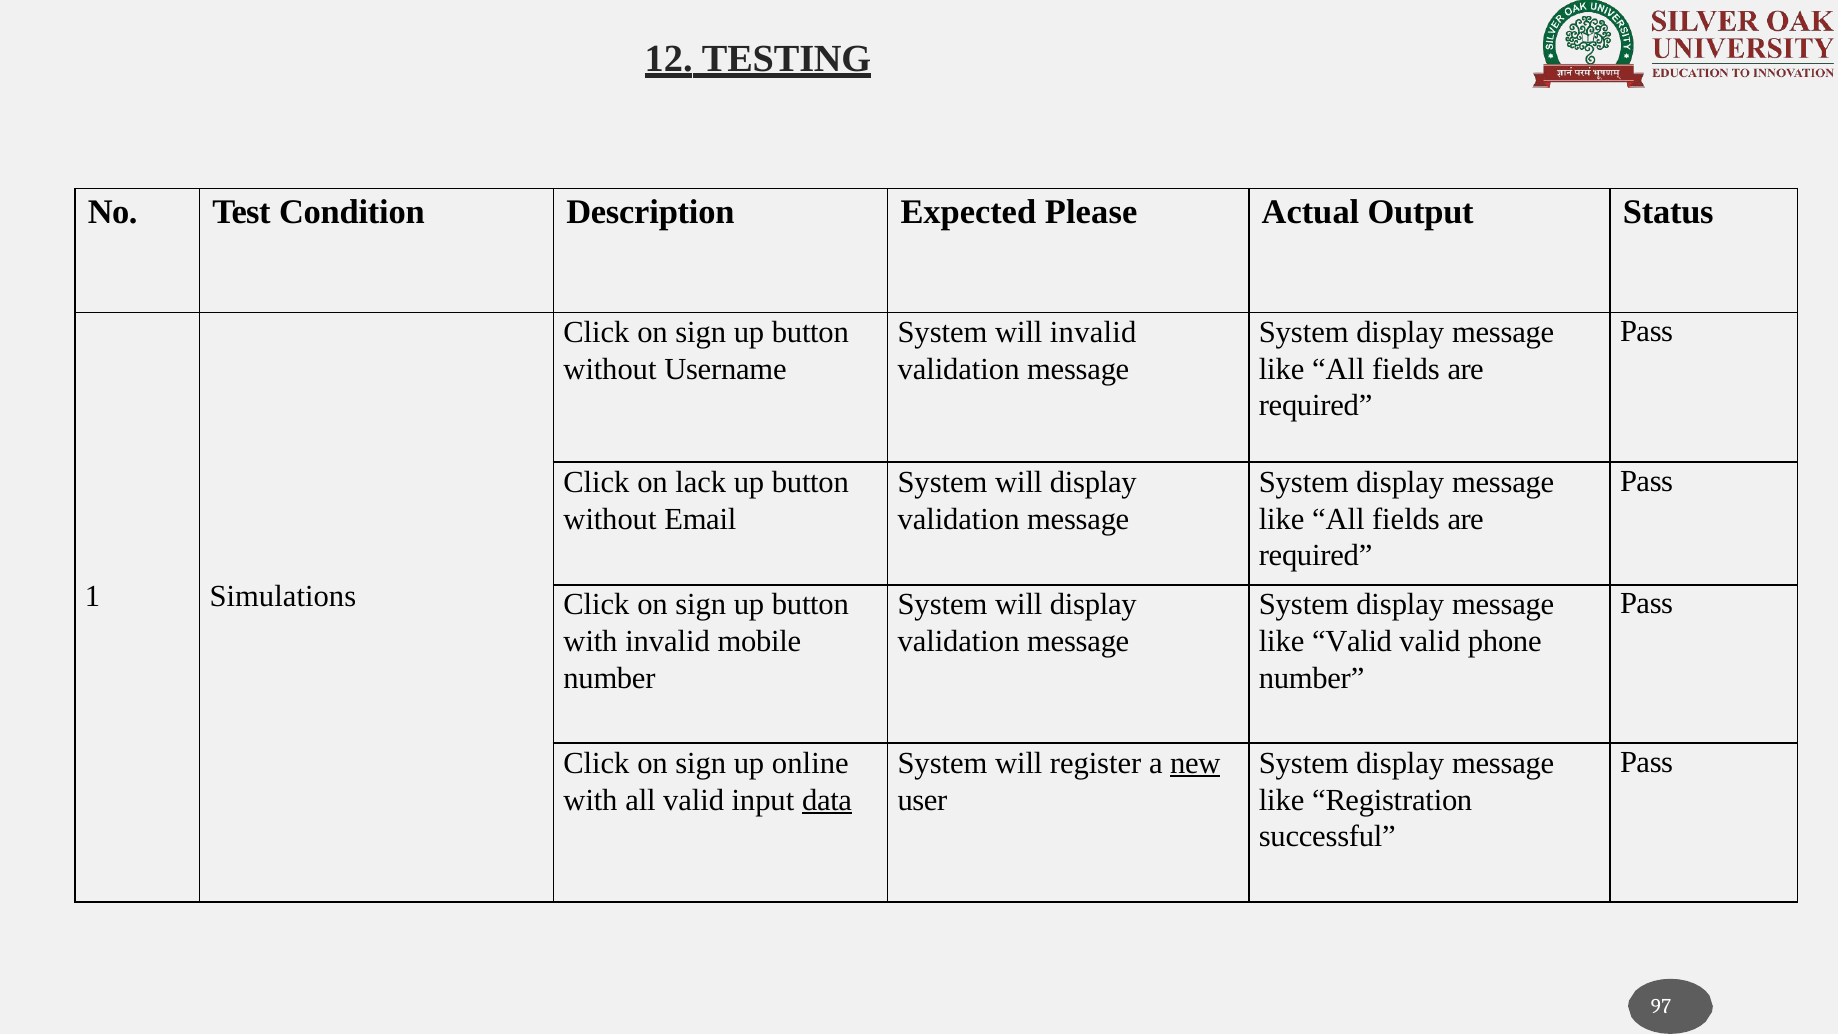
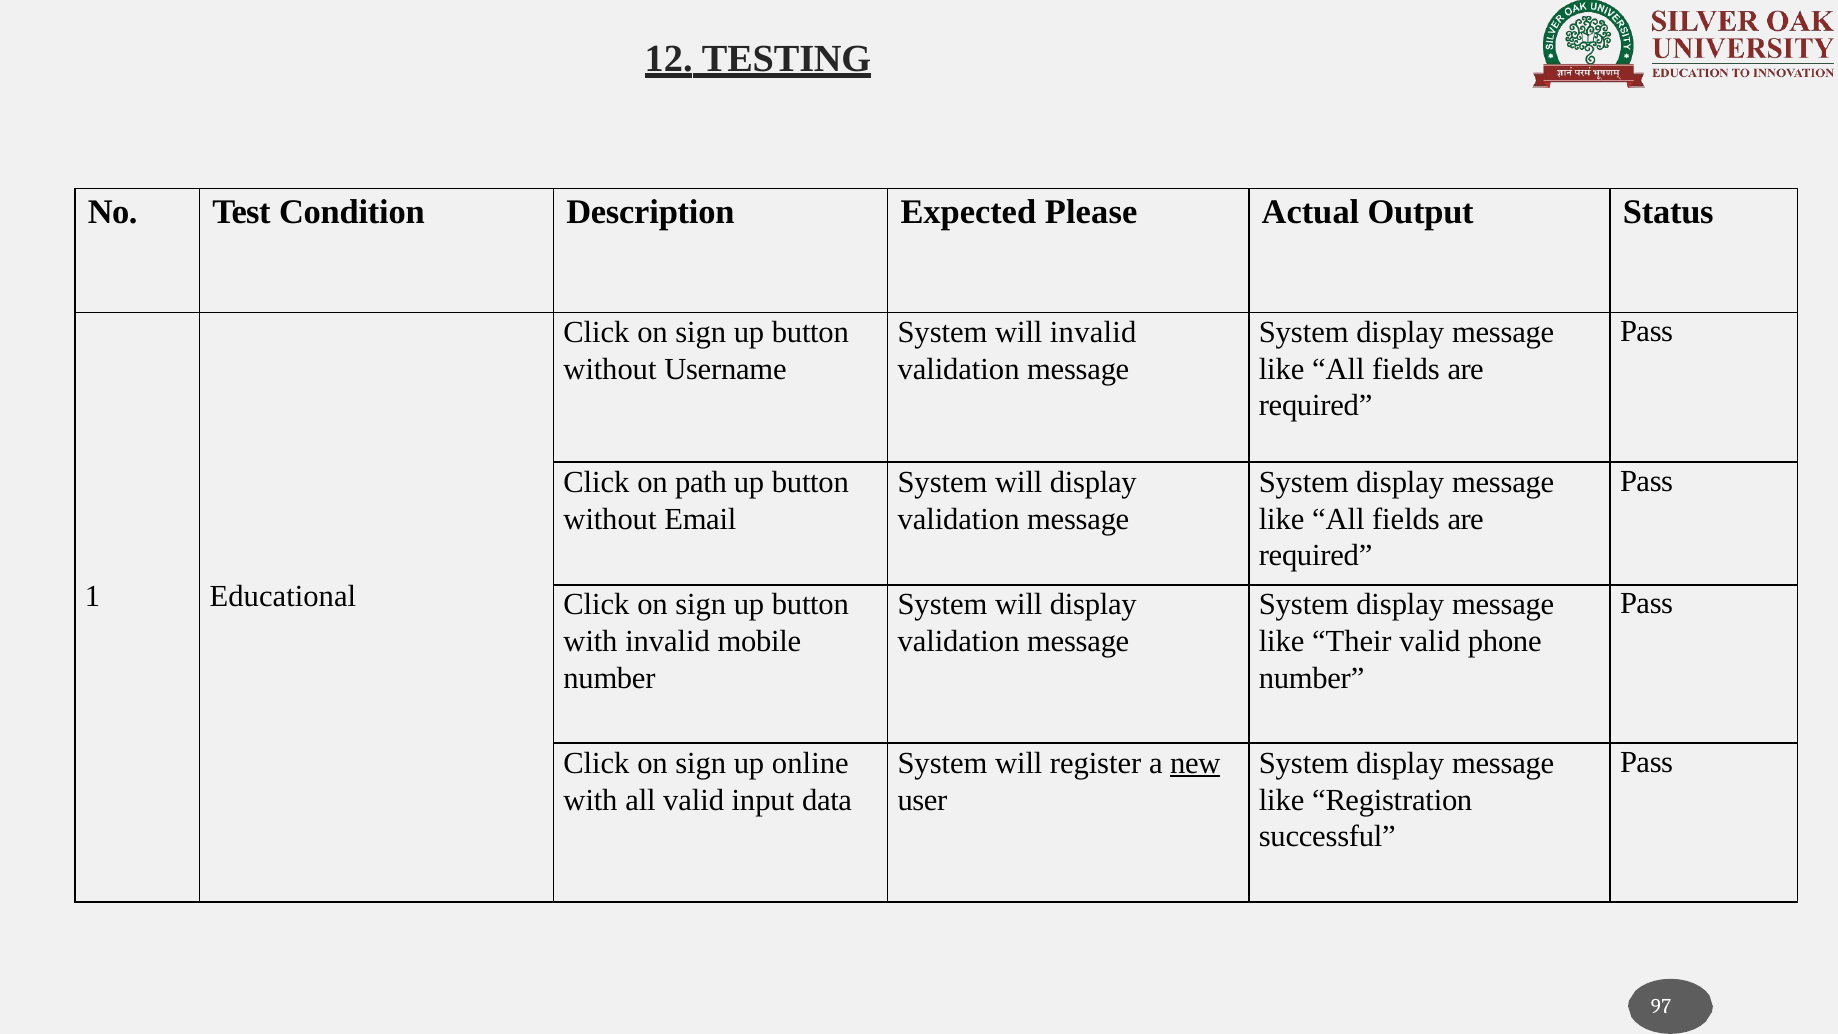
lack: lack -> path (701, 482)
Simulations: Simulations -> Educational (283, 596)
like Valid: Valid -> Their (1352, 641)
data underline: present -> none (827, 800)
